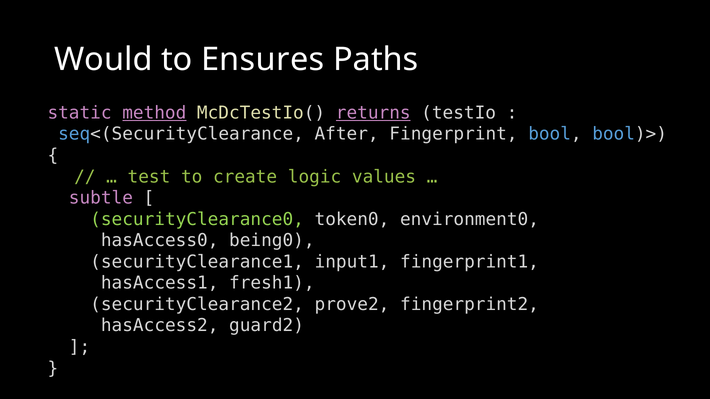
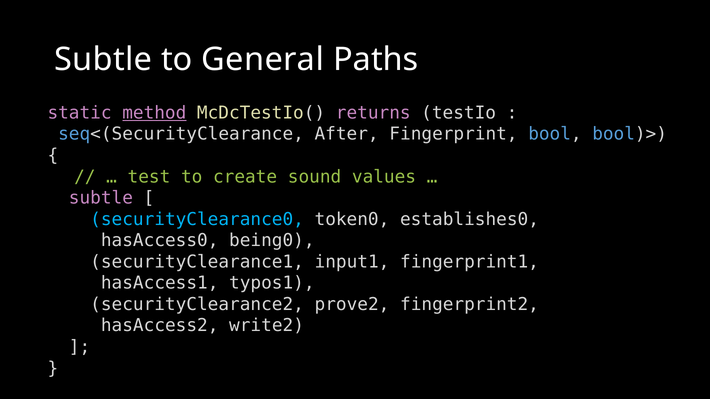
Would: Would -> Subtle (103, 60)
Ensures: Ensures -> General (263, 60)
returns underline: present -> none (373, 113)
logic: logic -> sound (315, 177)
securityClearance0 colour: light green -> light blue (197, 219)
environment0: environment0 -> establishes0 (469, 219)
fresh1: fresh1 -> typos1 (272, 283)
guard2: guard2 -> write2 (267, 326)
